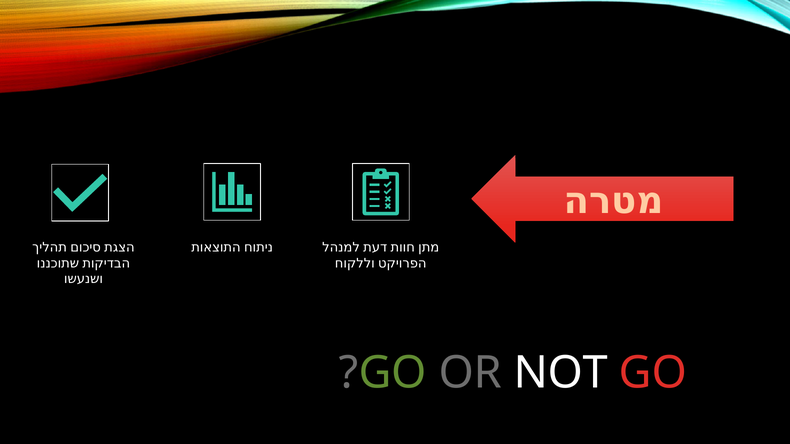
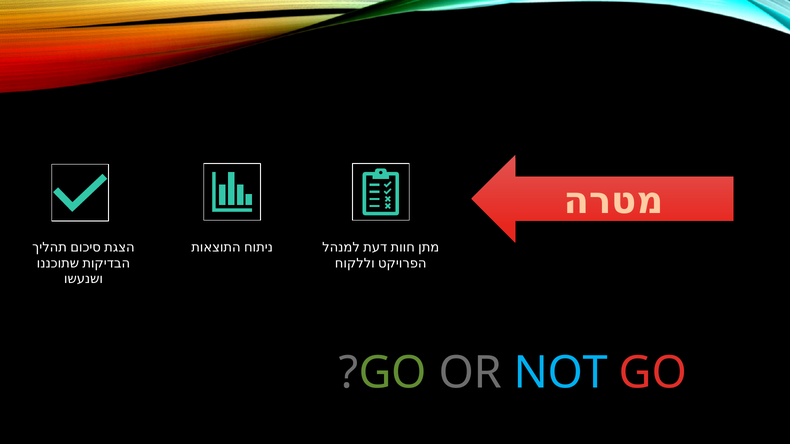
NOT colour: white -> light blue (561, 373)
